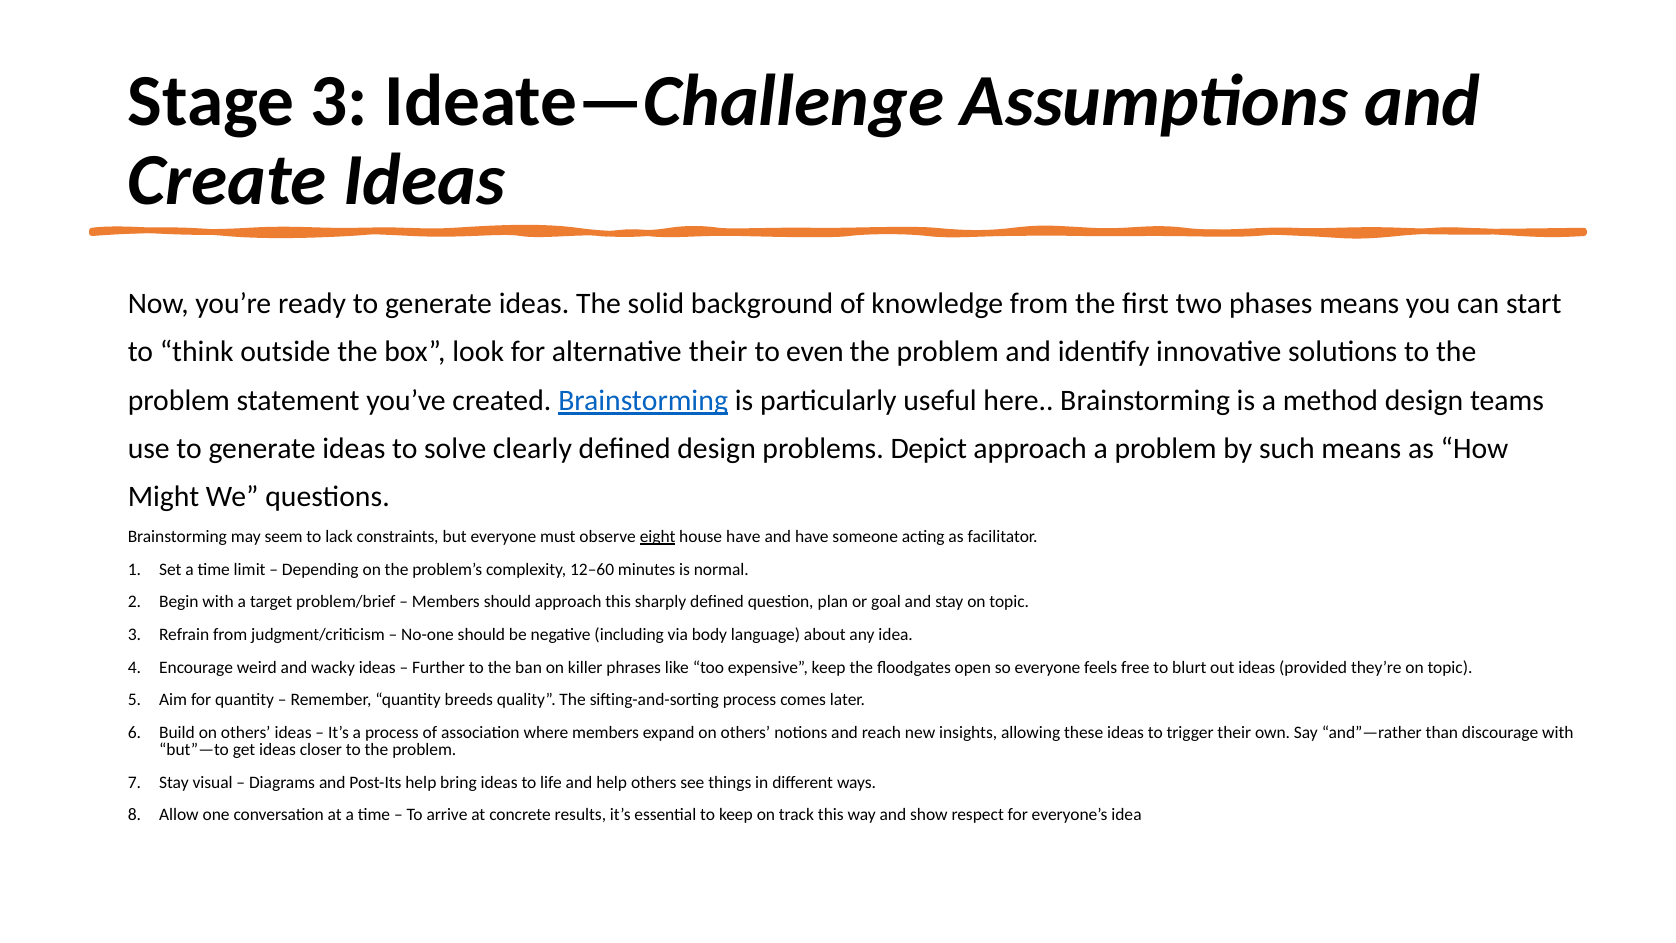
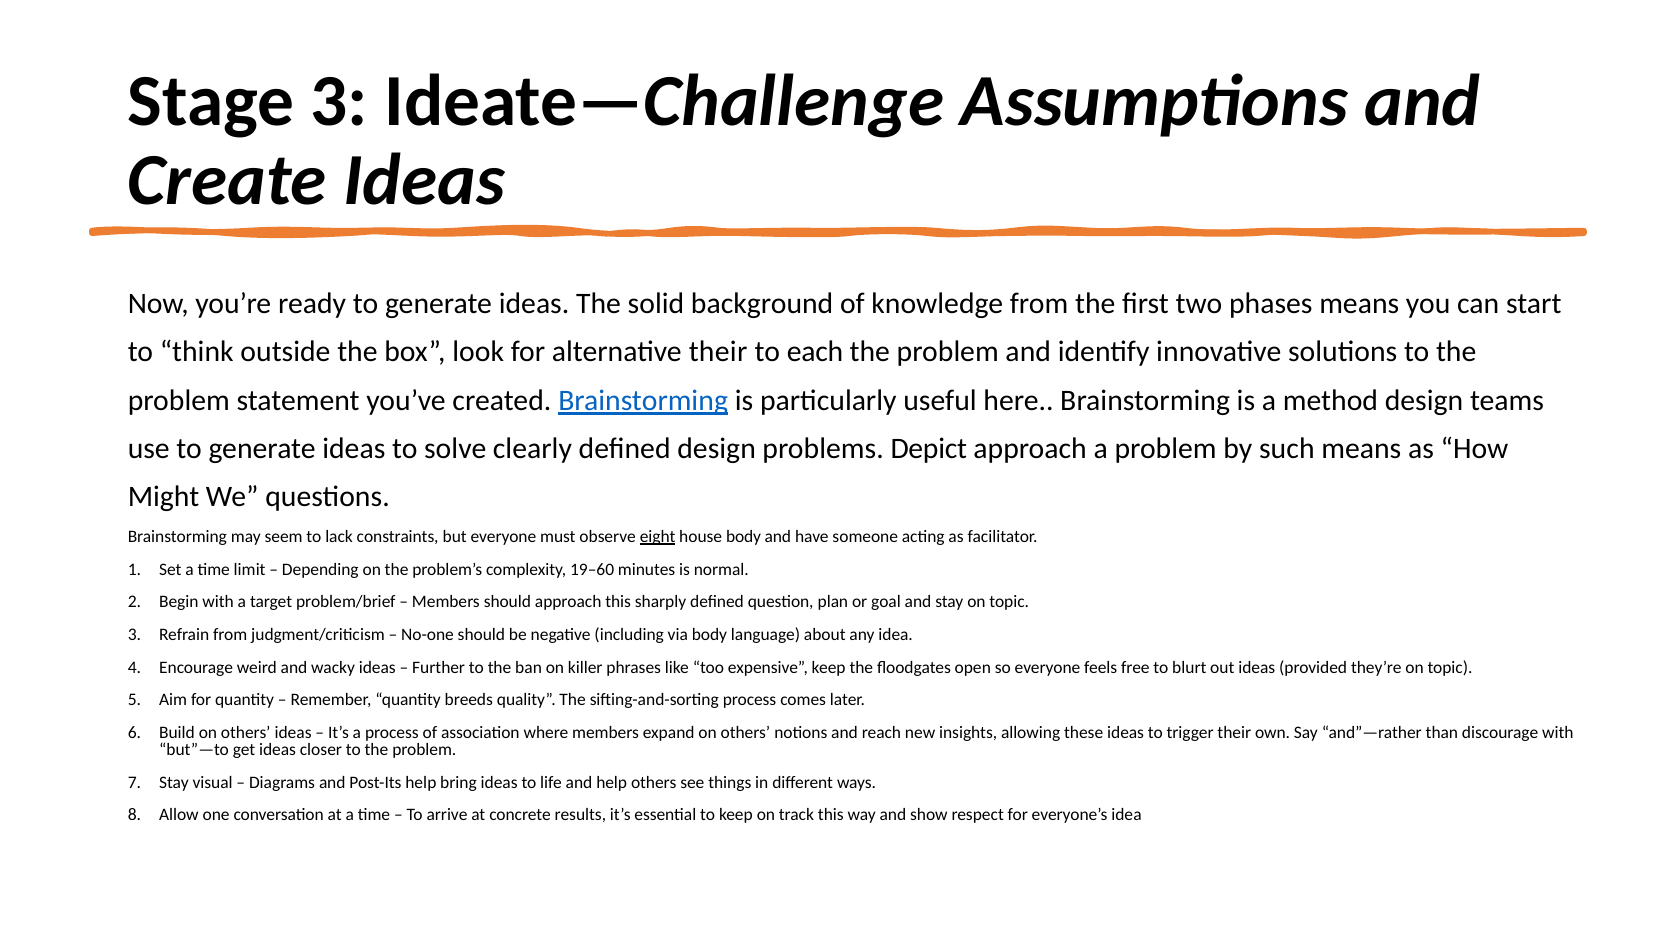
even: even -> each (815, 352)
house have: have -> body (743, 536)
12–60: 12–60 -> 19–60 (592, 569)
